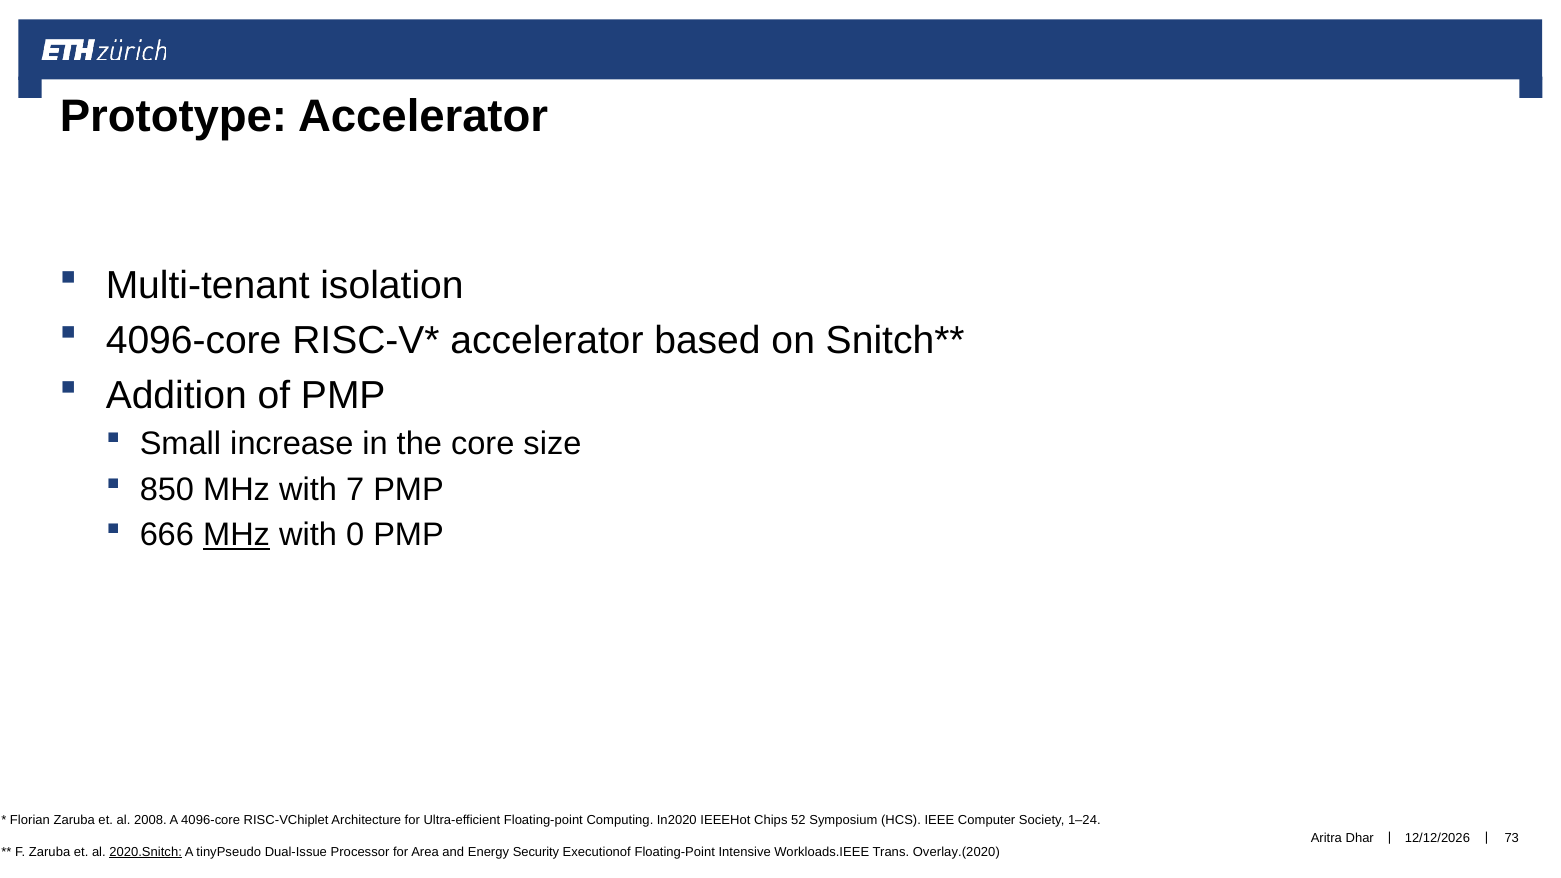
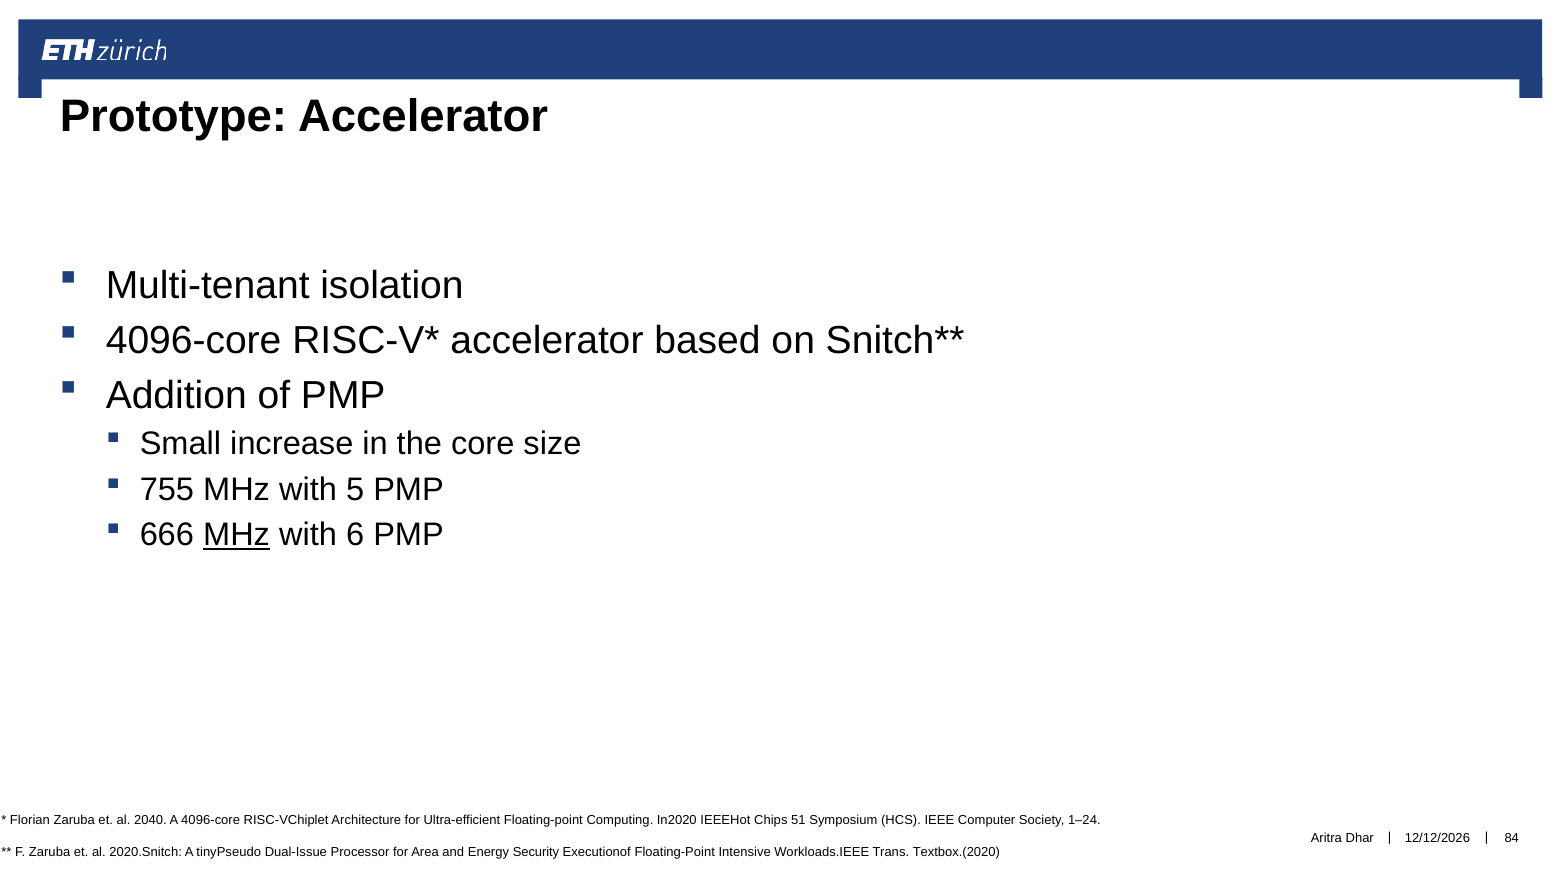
850: 850 -> 755 (167, 490)
7: 7 -> 5 (355, 490)
0: 0 -> 6 (355, 535)
2008: 2008 -> 2040 (150, 821)
52: 52 -> 51 (798, 821)
73: 73 -> 84 (1512, 839)
2020.Snitch underline: present -> none (146, 852)
Overlay.(2020: Overlay.(2020 -> Textbox.(2020 (956, 852)
